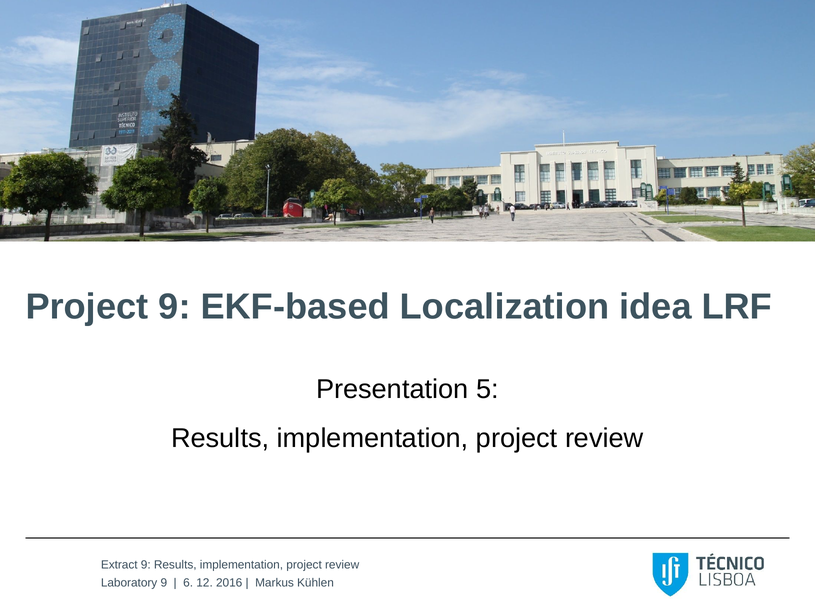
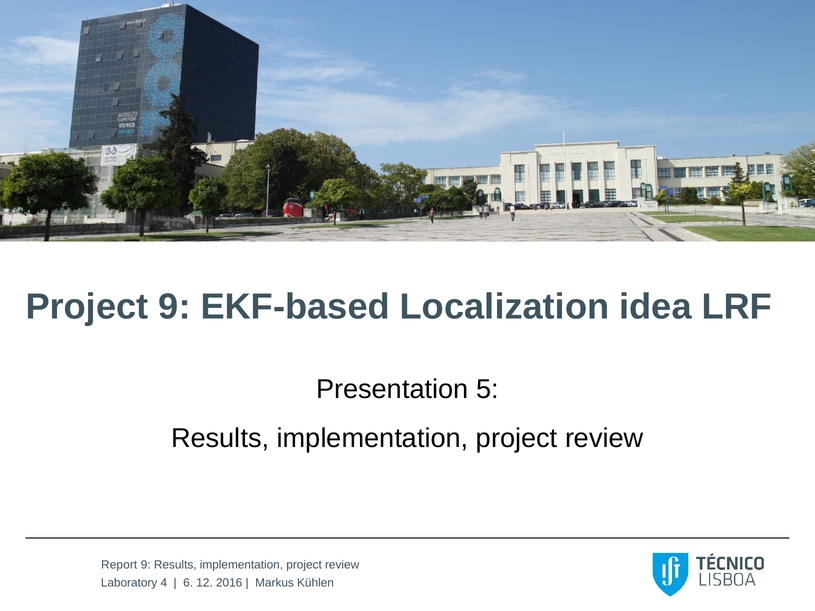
Extract: Extract -> Report (119, 565)
9: 9 -> 4 (164, 583)
